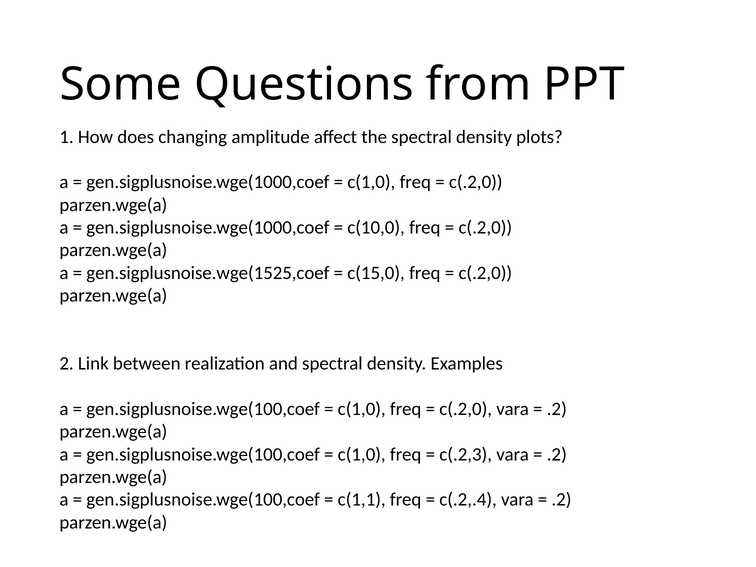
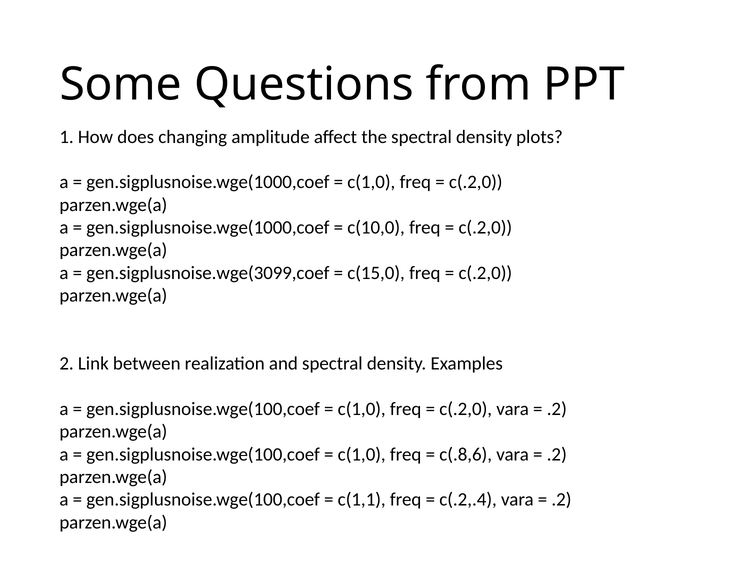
gen.sigplusnoise.wge(1525,coef: gen.sigplusnoise.wge(1525,coef -> gen.sigplusnoise.wge(3099,coef (208, 273)
c(.2,3: c(.2,3 -> c(.8,6 (466, 454)
